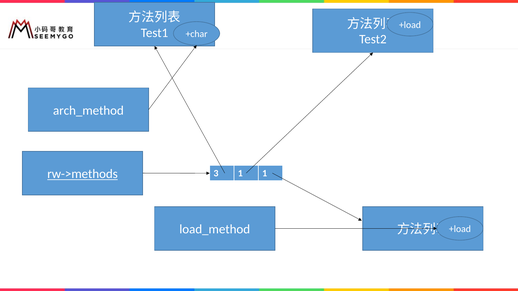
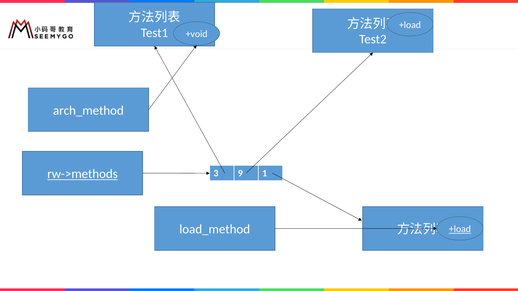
+char: +char -> +void (197, 34)
3 1: 1 -> 9 (240, 174)
+load underline: none -> present (460, 229)
